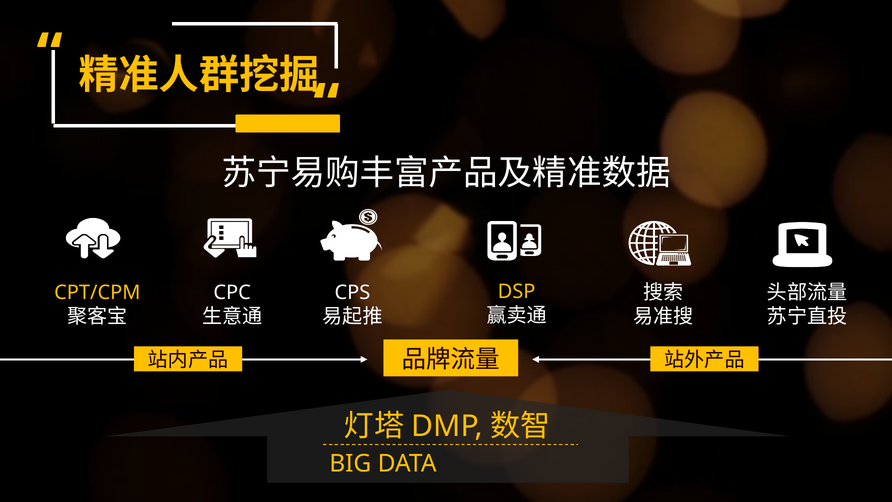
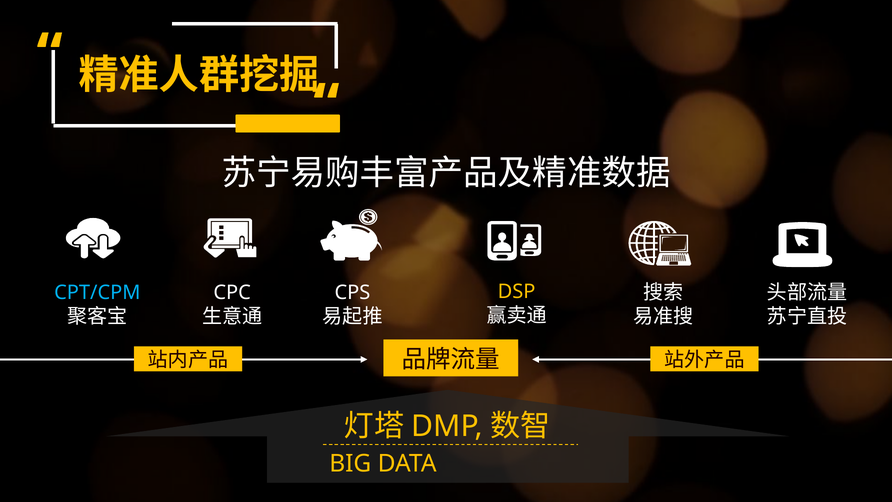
CPT/CPM colour: yellow -> light blue (97, 292)
